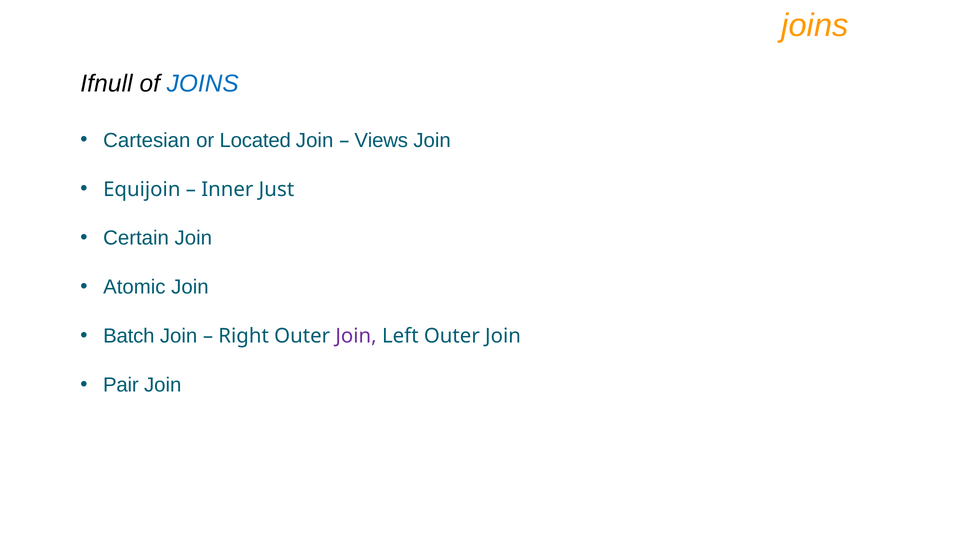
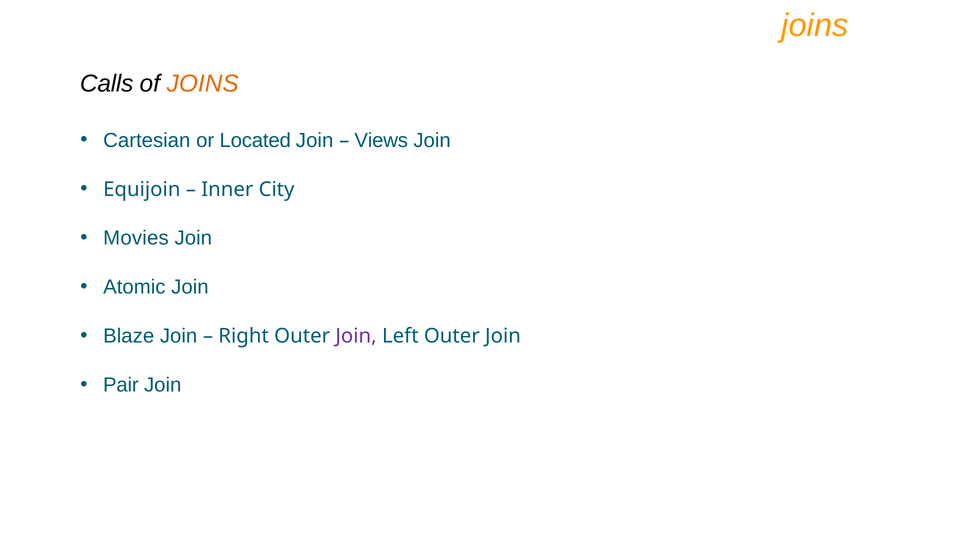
Ifnull: Ifnull -> Calls (107, 84)
JOINS colour: blue -> orange (203, 84)
Just: Just -> City (277, 189)
Certain: Certain -> Movies (136, 238)
Batch: Batch -> Blaze (129, 336)
